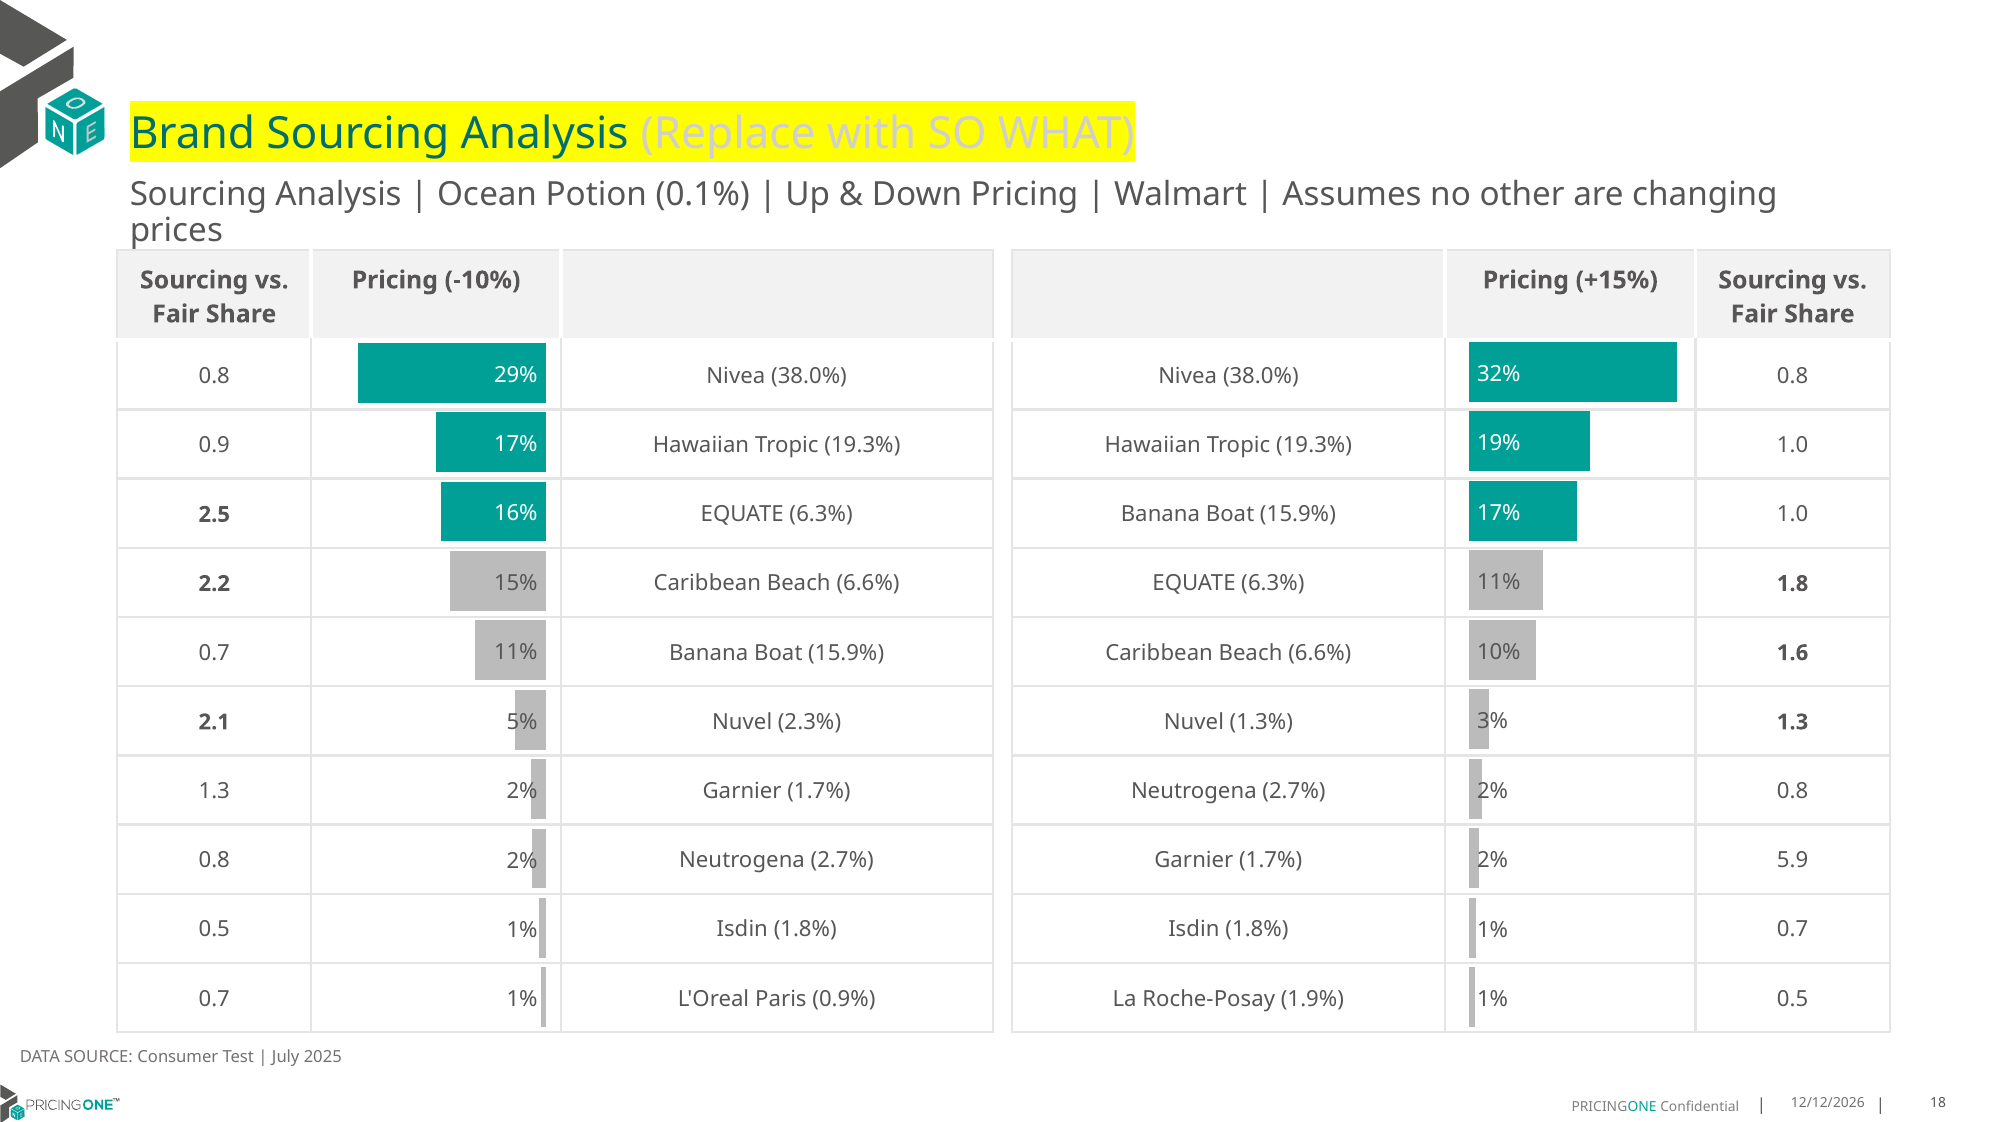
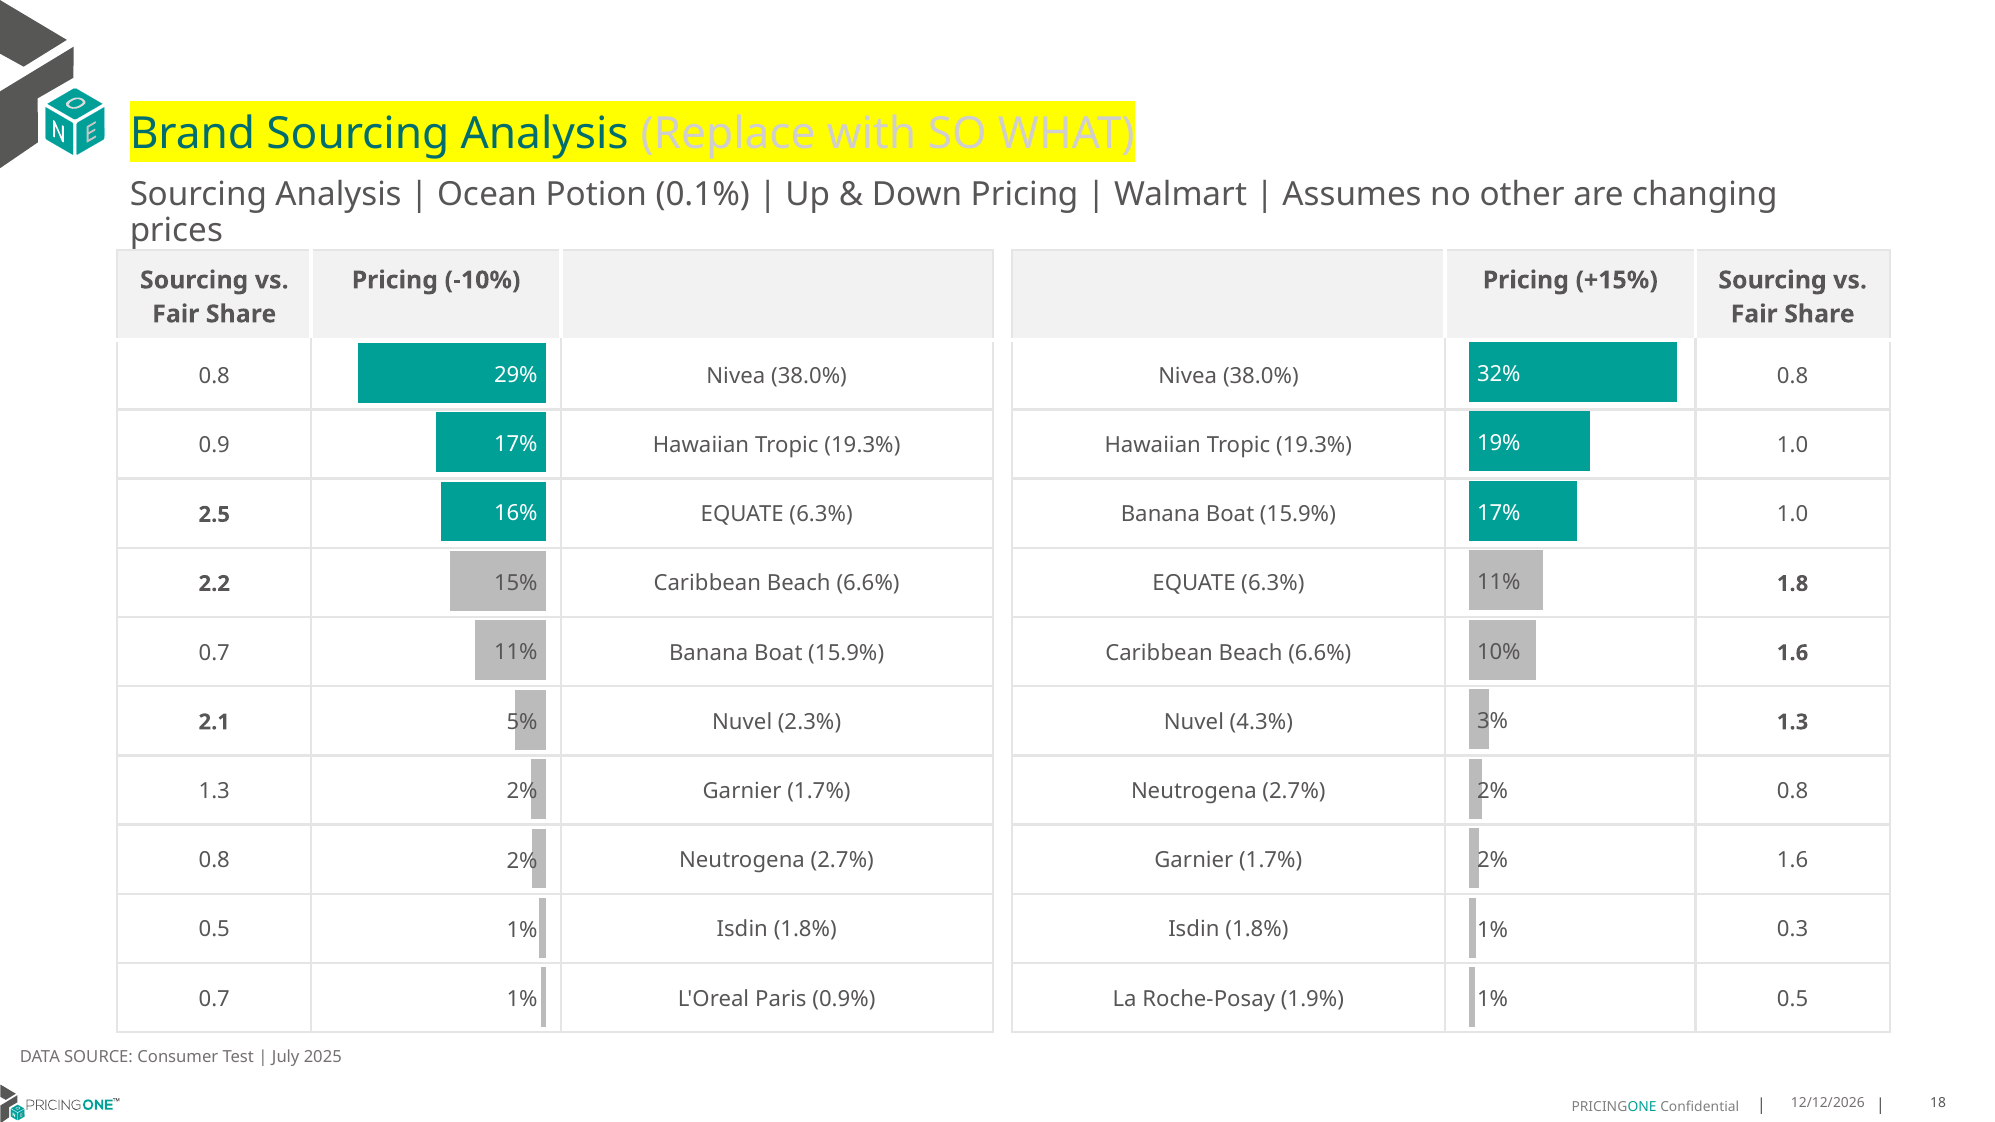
1.3%: 1.3% -> 4.3% (1261, 722)
1.7% 5.9: 5.9 -> 1.6 (1793, 861)
0.7: 0.7 -> 0.3 (1793, 930)
